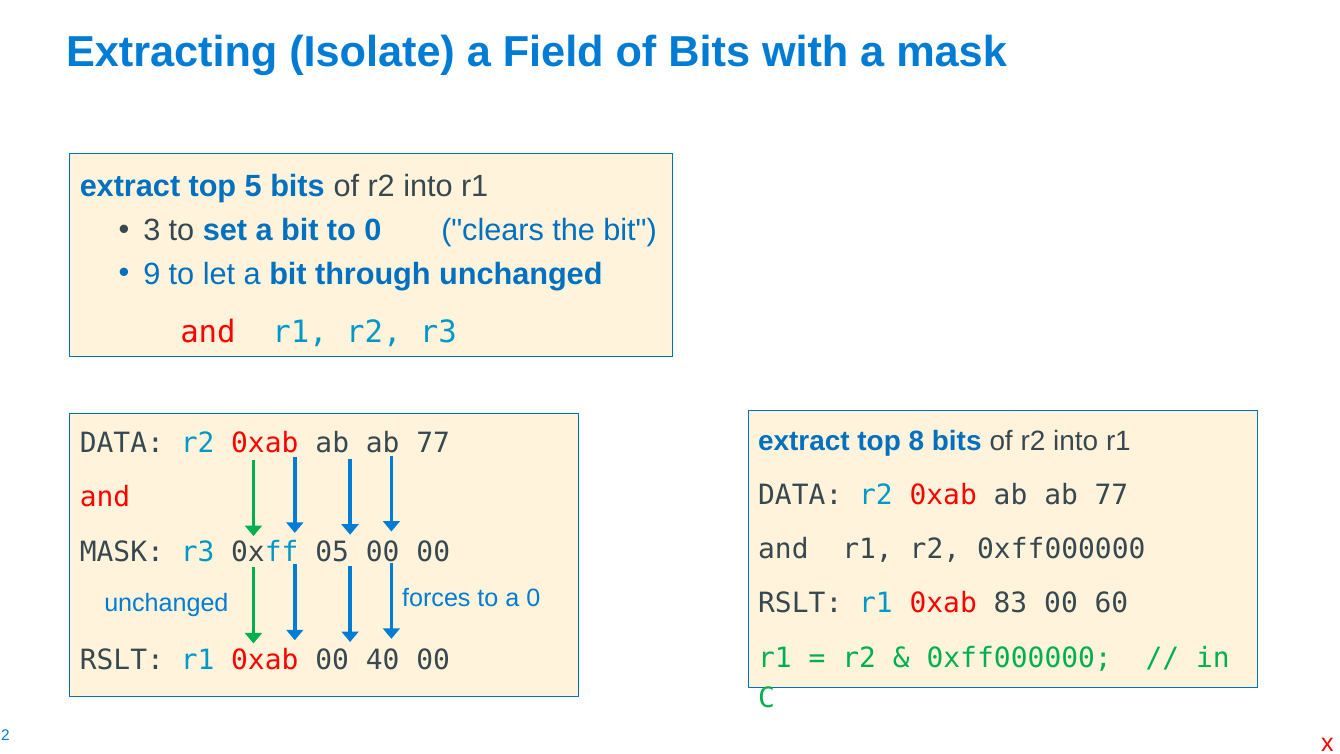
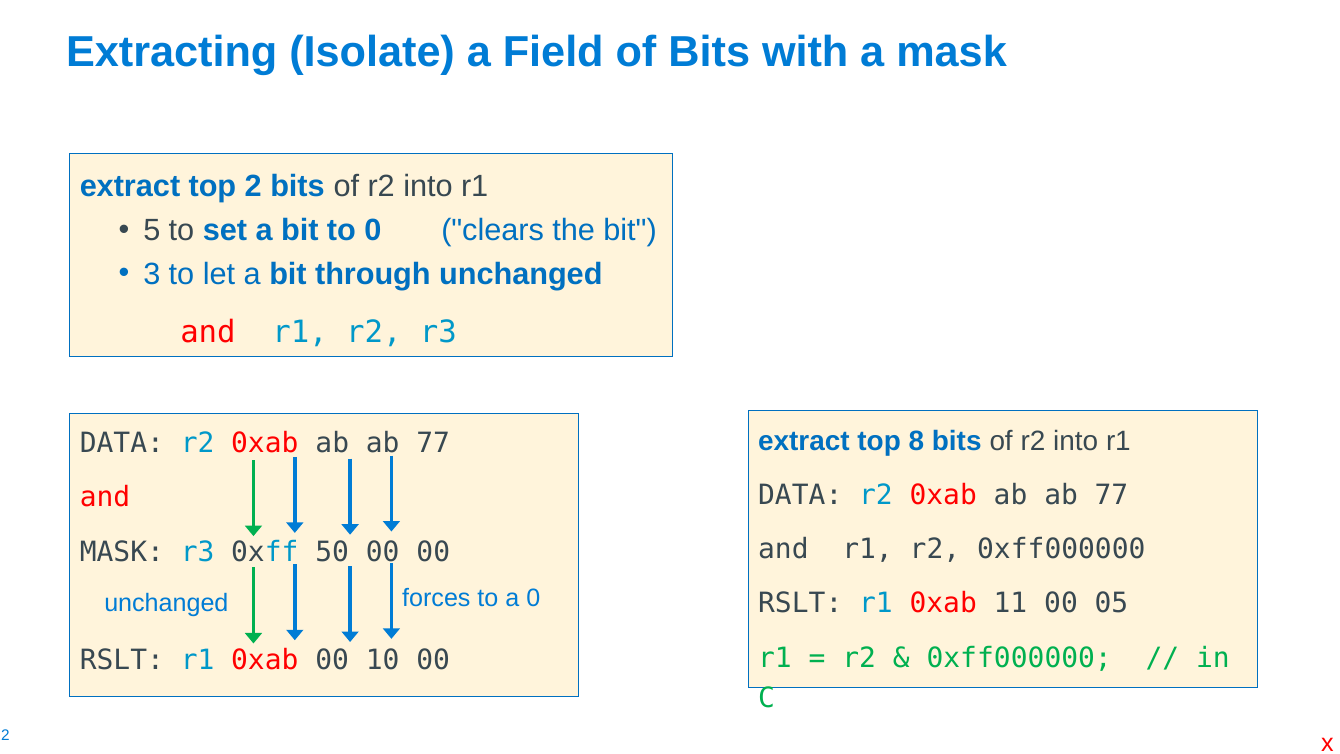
5: 5 -> 2 (253, 187)
3: 3 -> 5 (152, 230)
9: 9 -> 3 (152, 274)
05: 05 -> 50 (332, 552)
83: 83 -> 11 (1010, 604)
60: 60 -> 05 (1112, 604)
40: 40 -> 10 (383, 660)
